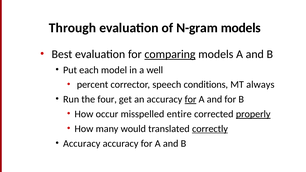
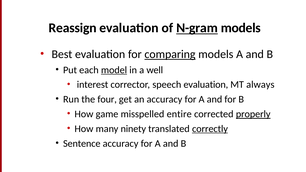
Through: Through -> Reassign (73, 28)
N-gram underline: none -> present (197, 28)
model underline: none -> present (114, 70)
percent: percent -> interest (93, 85)
speech conditions: conditions -> evaluation (206, 85)
for underline: present -> none (191, 99)
occur: occur -> game (107, 114)
would: would -> ninety (133, 129)
Accuracy: Accuracy -> Sentence (82, 144)
